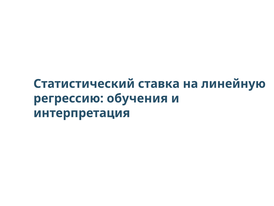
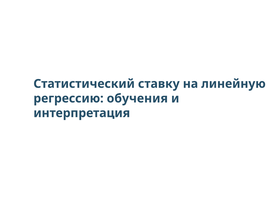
ставка: ставка -> ставку (159, 84)
